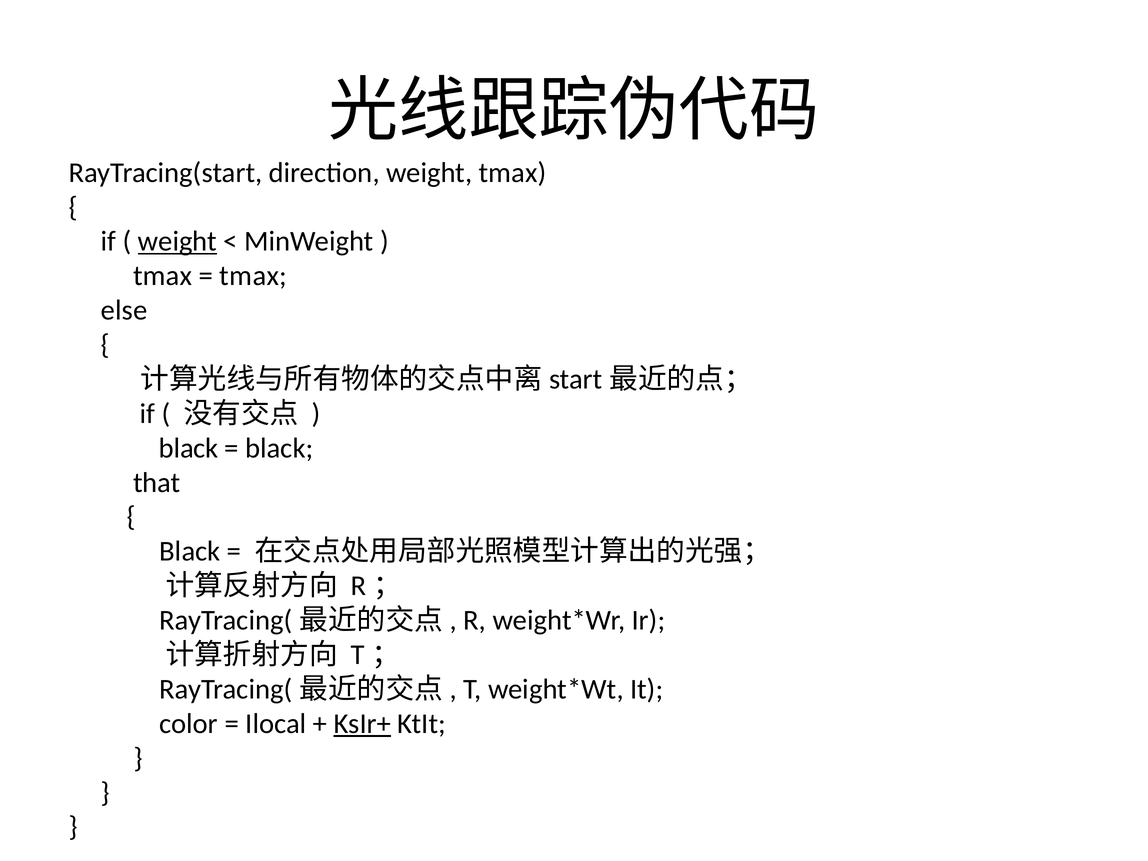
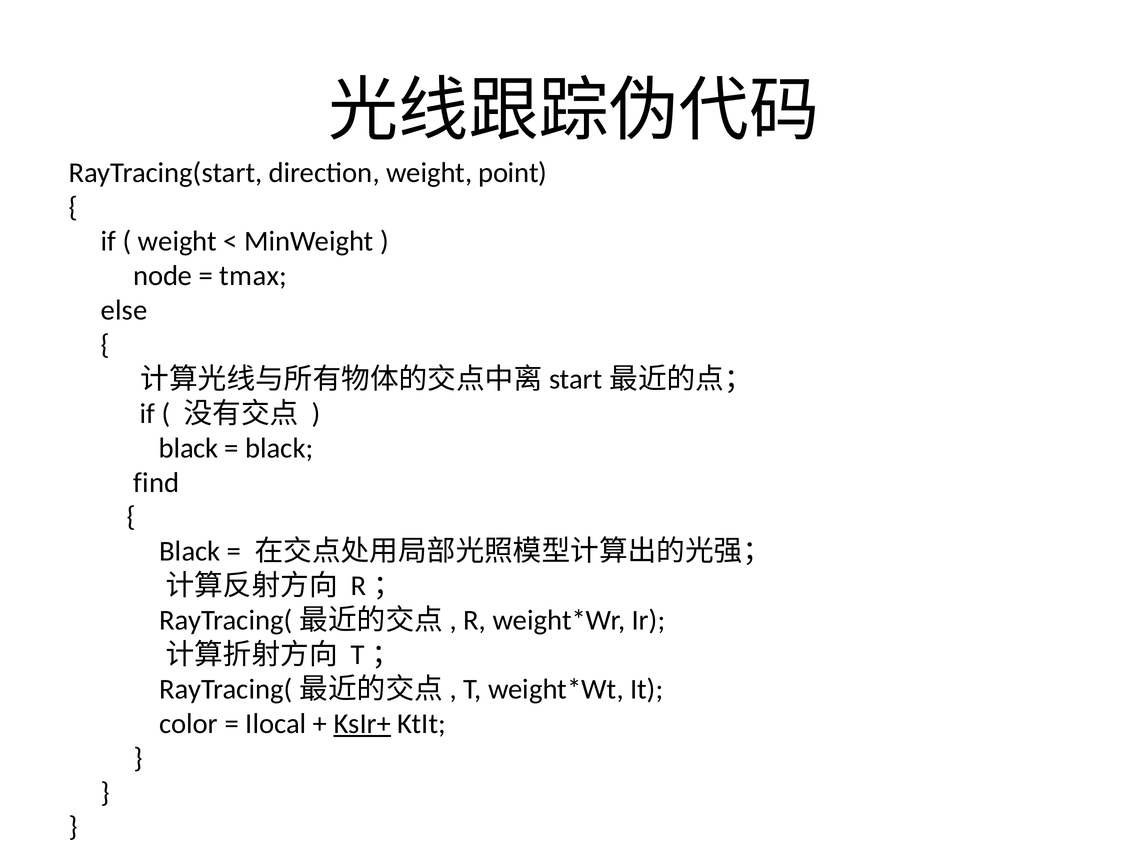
weight tmax: tmax -> point (513, 173)
weight underline: present -> none (178, 242)
tmax: tmax -> node (163, 276)
that: that -> find (156, 483)
